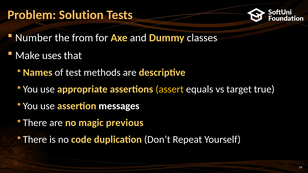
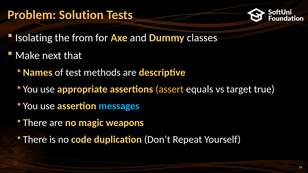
Number: Number -> Isolating (34, 38)
uses: uses -> next (52, 56)
messages colour: white -> light blue (119, 106)
previous: previous -> weapons (125, 123)
